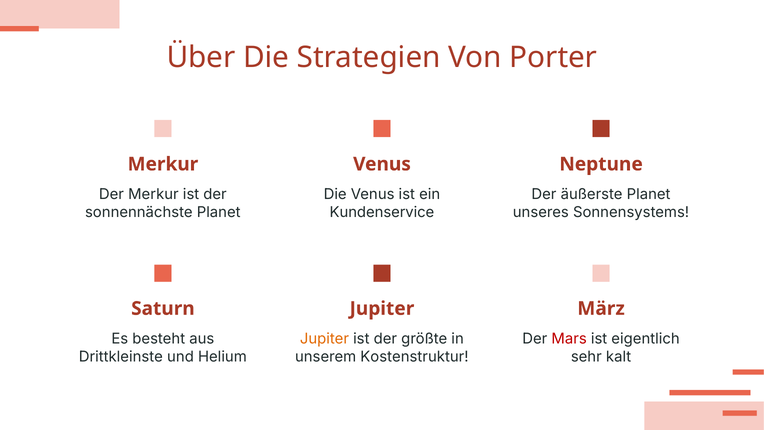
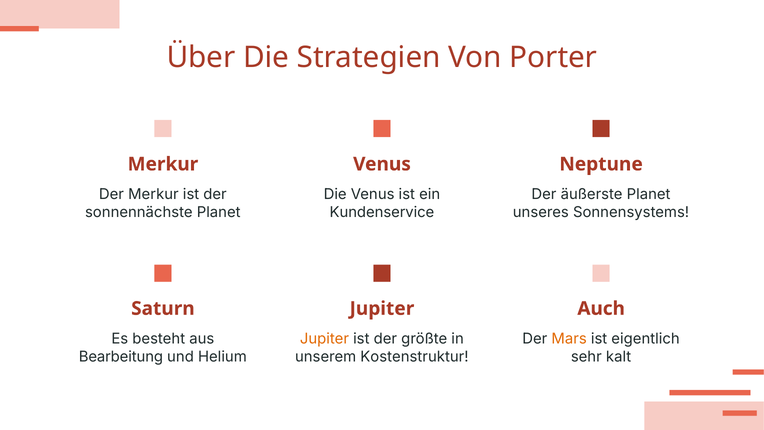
März: März -> Auch (601, 308)
Mars colour: red -> orange (569, 339)
Drittkleinste: Drittkleinste -> Bearbeitung (121, 357)
